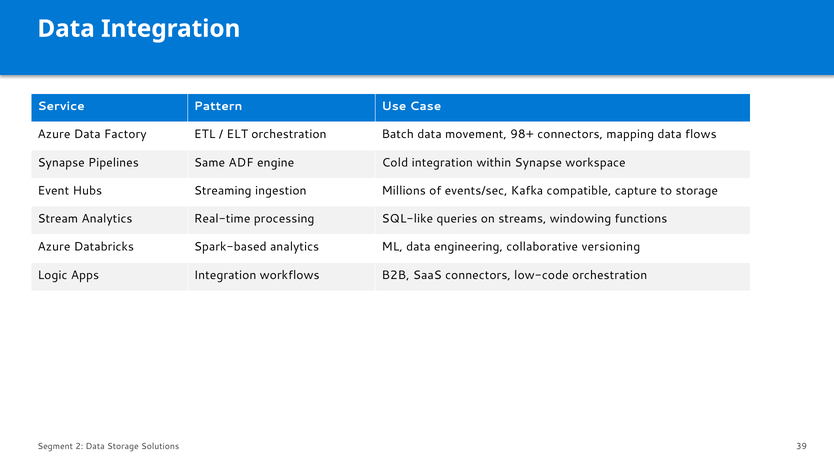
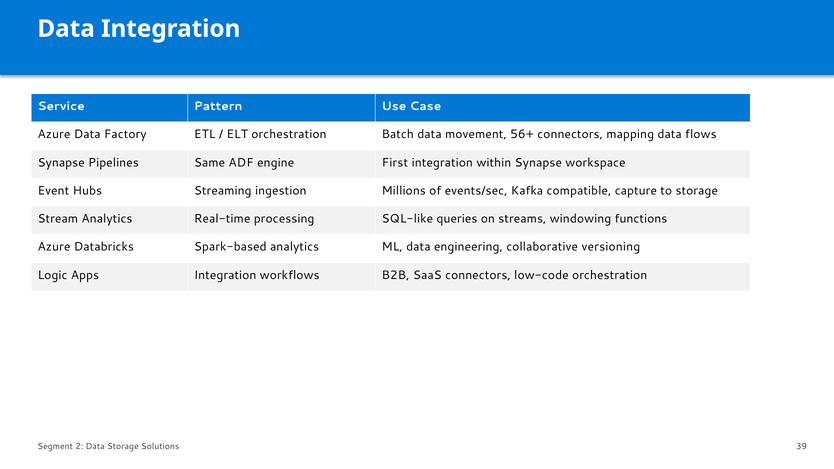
98+: 98+ -> 56+ (522, 134)
Cold: Cold -> First (395, 163)
